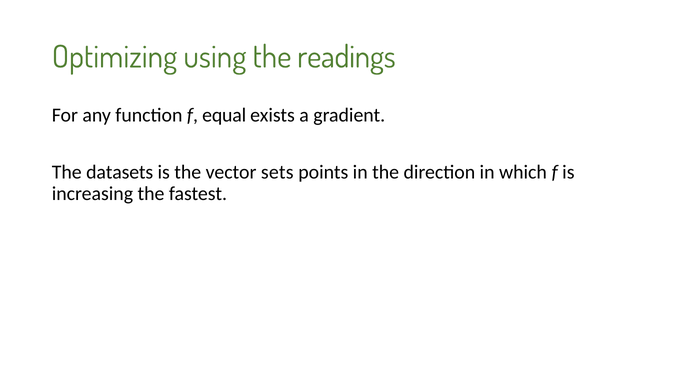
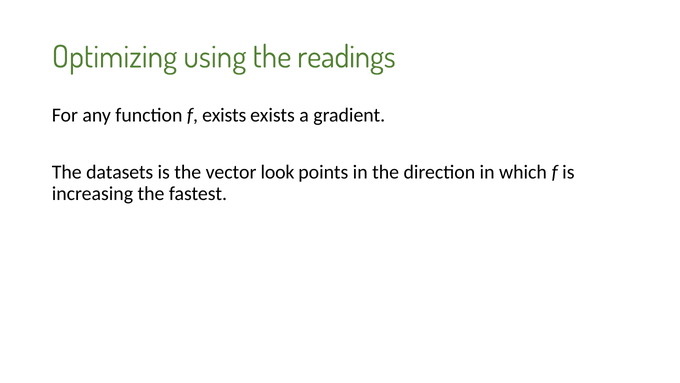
f equal: equal -> exists (224, 115)
sets: sets -> look (277, 172)
